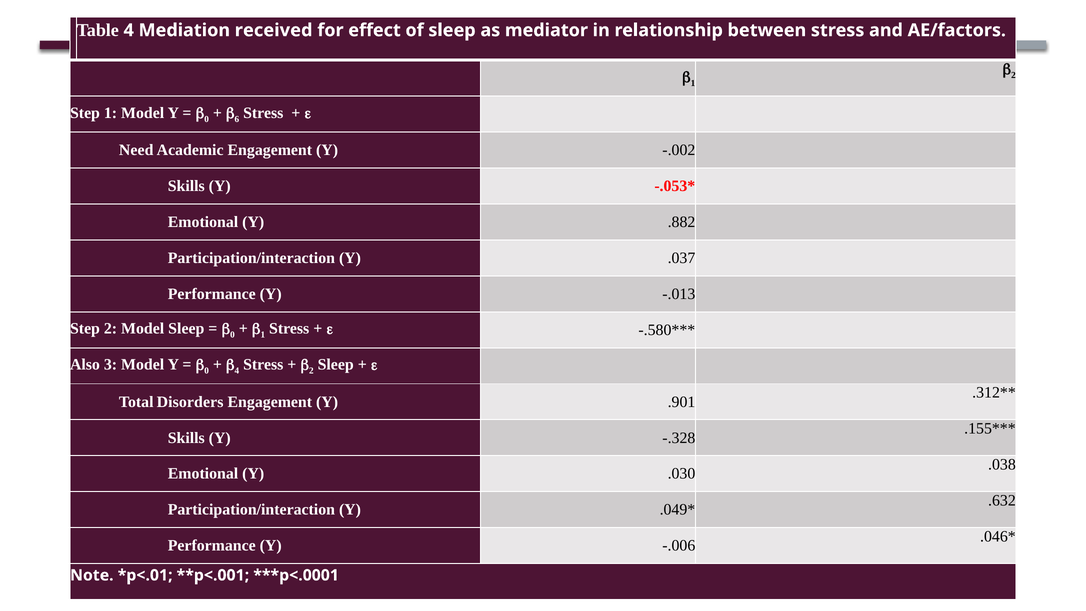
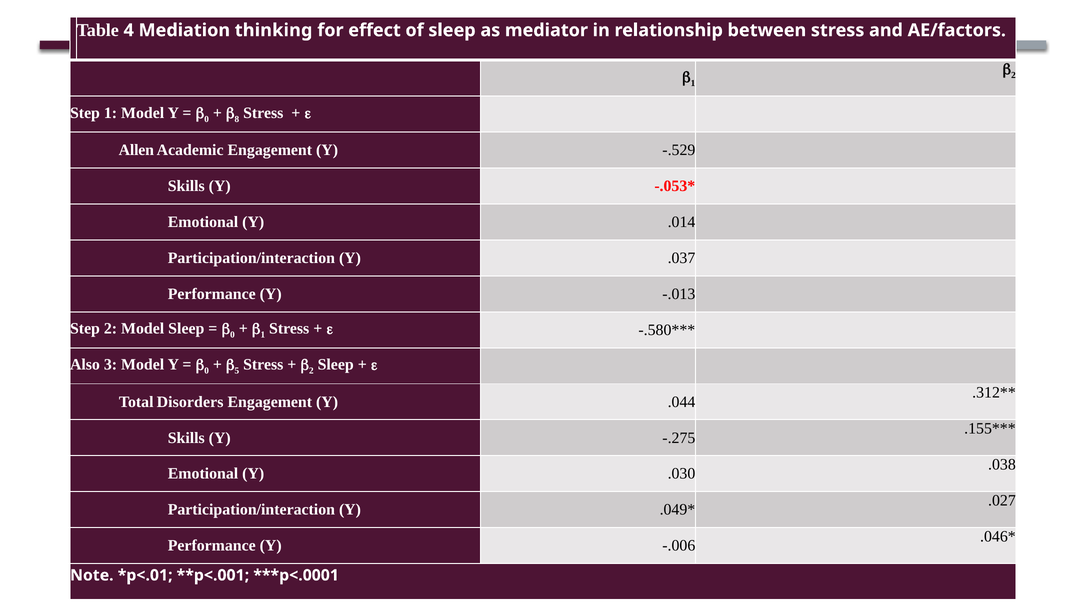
received: received -> thinking (274, 30)
6: 6 -> 8 (237, 119)
Need: Need -> Allen (136, 150)
-.002: -.002 -> -.529 (679, 150)
.882: .882 -> .014 (682, 222)
4: 4 -> 5 (237, 371)
.901: .901 -> .044 (682, 402)
-.328: -.328 -> -.275 (679, 438)
.632: .632 -> .027 (1002, 500)
